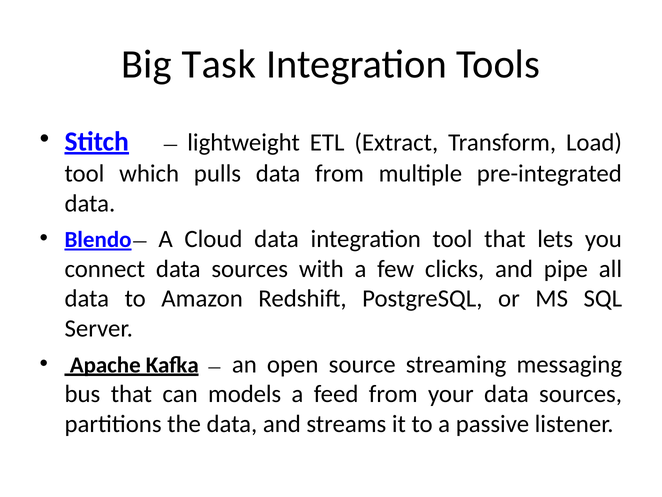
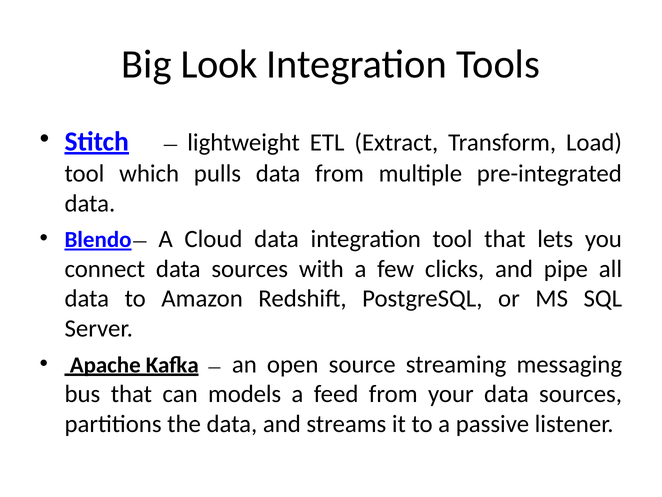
Task: Task -> Look (219, 64)
